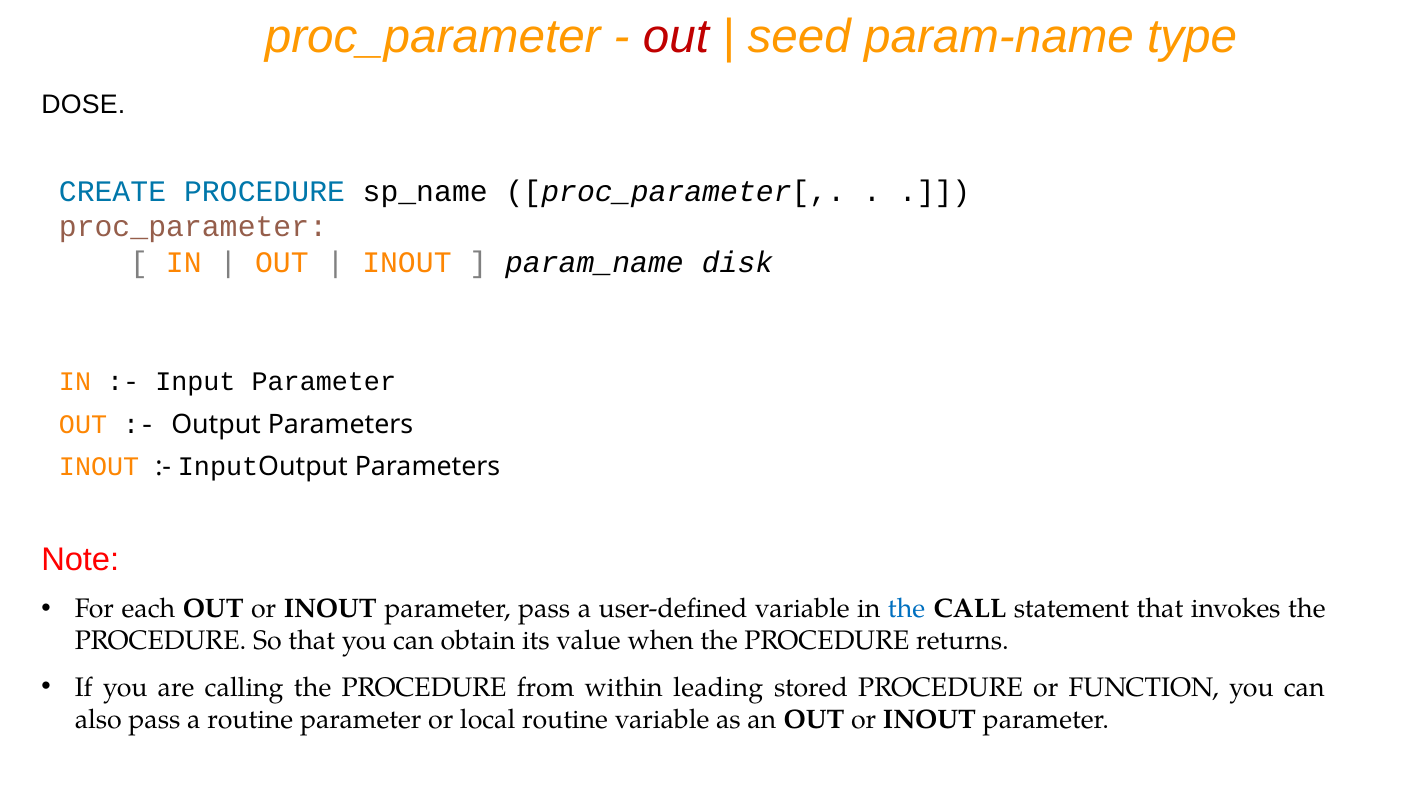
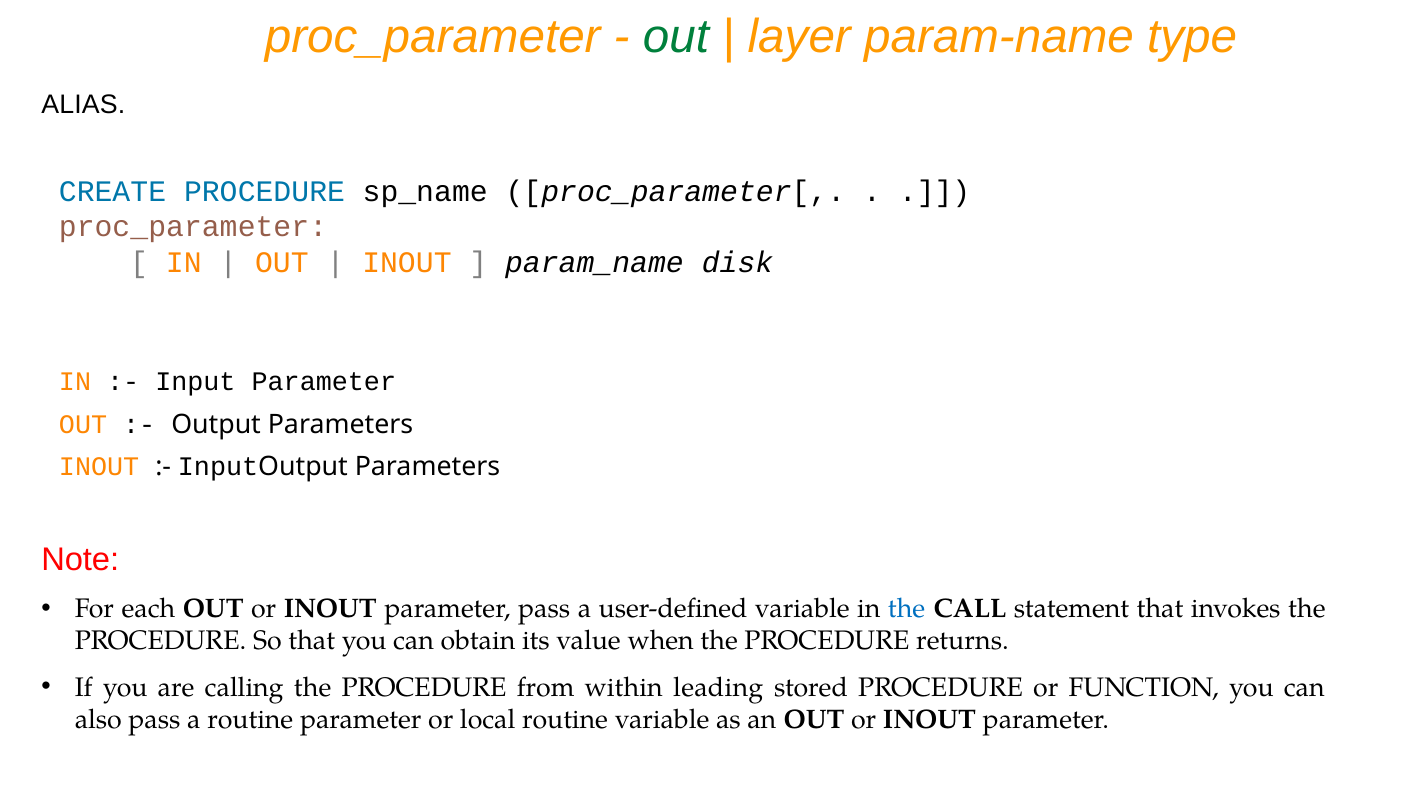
out colour: red -> green (676, 37)
seed: seed -> layer (799, 37)
DOSE: DOSE -> ALIAS (83, 104)
